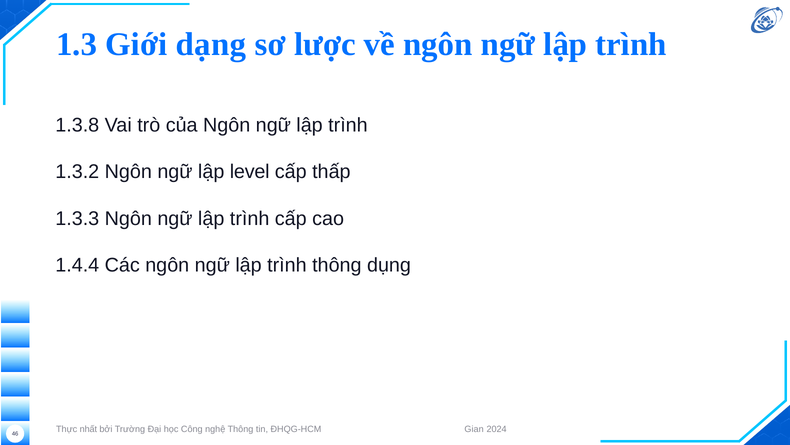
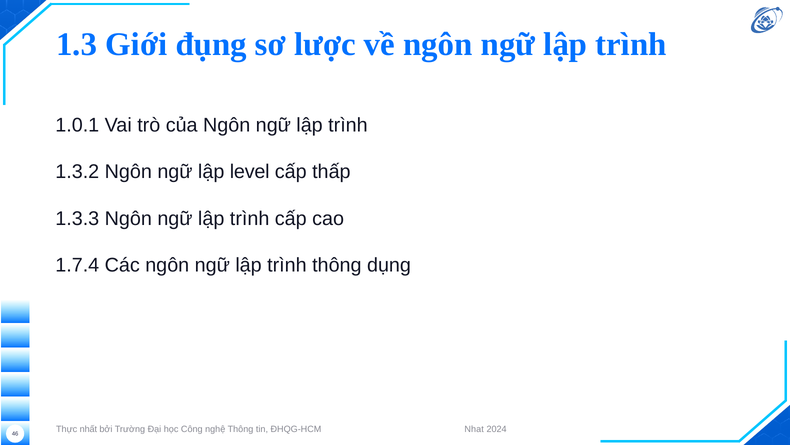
dạng: dạng -> đụng (211, 44)
1.3.8: 1.3.8 -> 1.0.1 (77, 125)
1.4.4: 1.4.4 -> 1.7.4 (77, 265)
Gian: Gian -> Nhat (474, 429)
